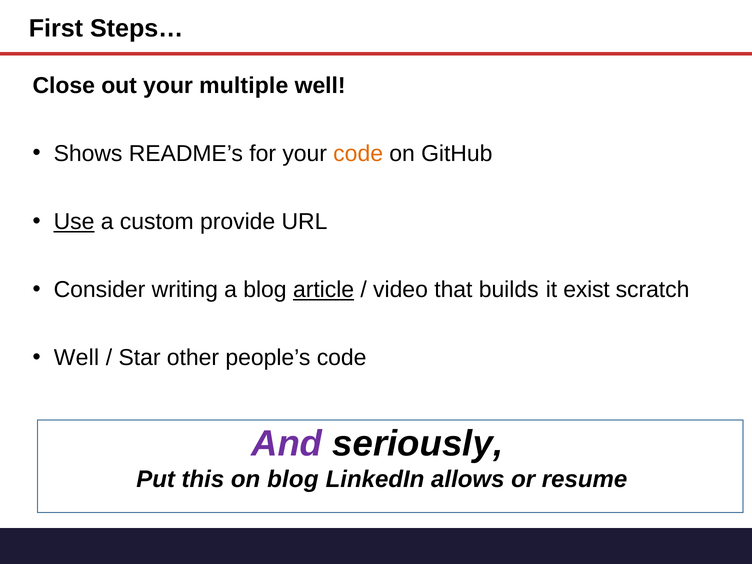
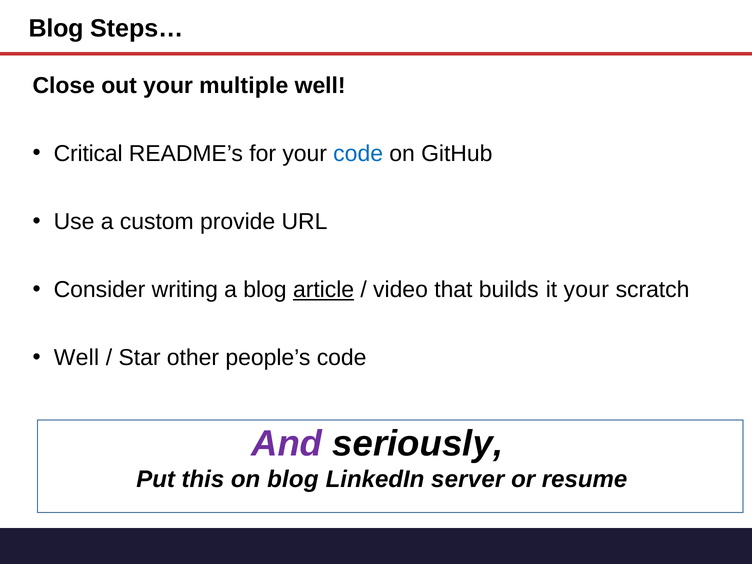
First: First -> Blog (56, 29)
Shows: Shows -> Critical (88, 154)
code colour: orange -> blue (358, 154)
Use underline: present -> none (74, 222)
it exist: exist -> your (586, 290)
allows: allows -> server (468, 479)
